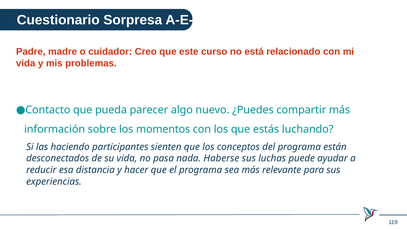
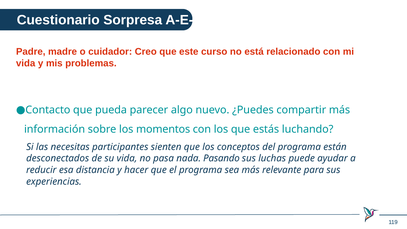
haciendo: haciendo -> necesitas (70, 147)
Haberse: Haberse -> Pasando (221, 158)
